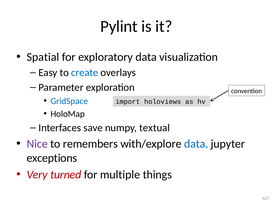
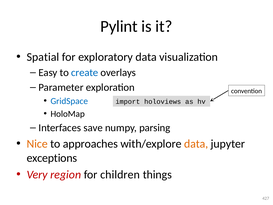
textual: textual -> parsing (155, 128)
Nice colour: purple -> orange (37, 144)
remembers: remembers -> approaches (90, 144)
data colour: blue -> orange (196, 144)
turned: turned -> region (66, 174)
multiple: multiple -> children (120, 174)
